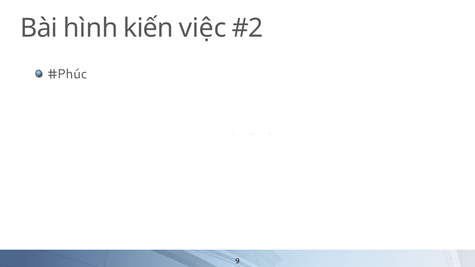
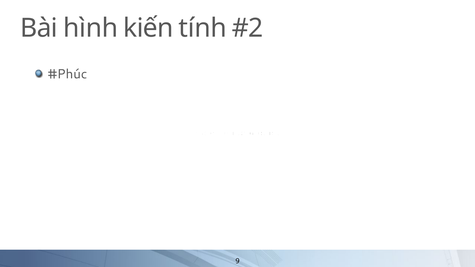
việc: việc -> tính (203, 28)
